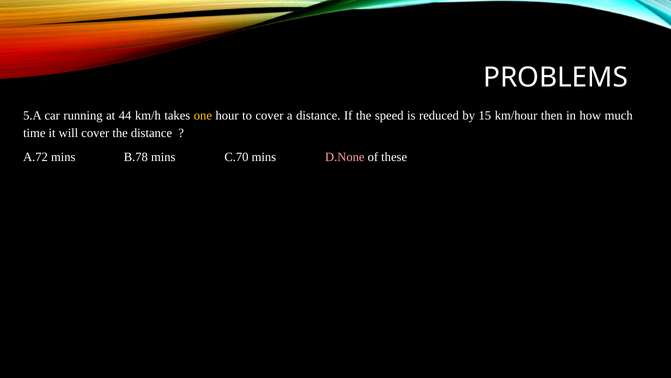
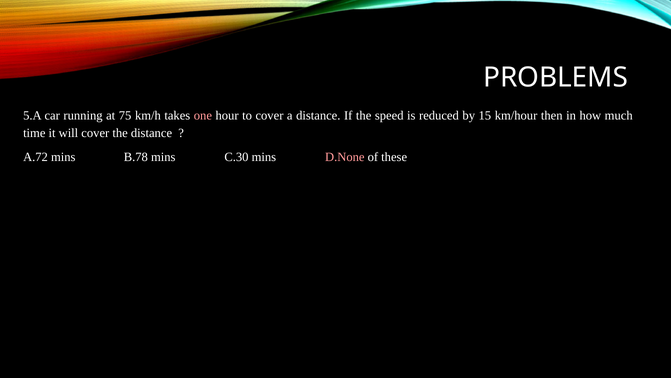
44: 44 -> 75 (125, 115)
one colour: yellow -> pink (203, 115)
C.70: C.70 -> C.30 (236, 157)
